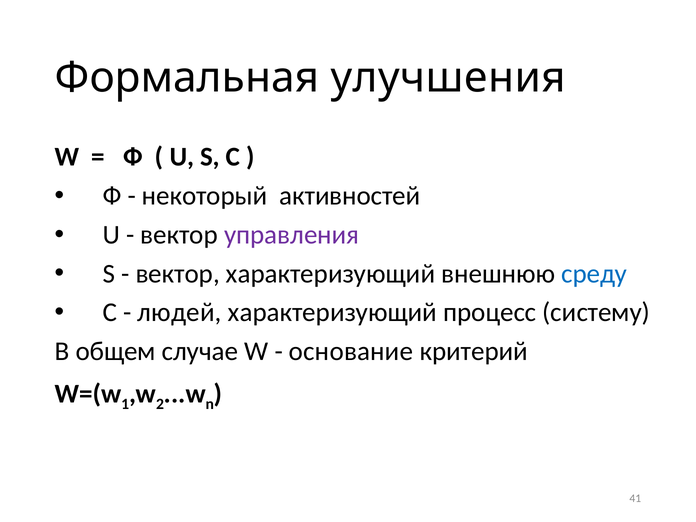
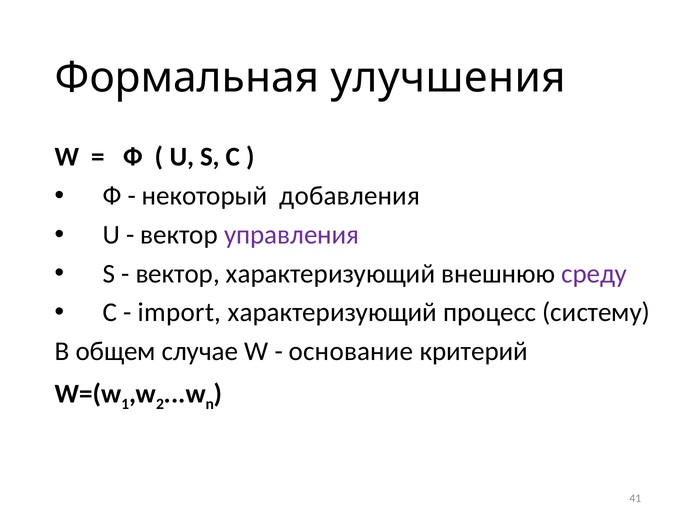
активностей: активностей -> добавления (350, 196)
среду colour: blue -> purple (594, 274)
людей: людей -> import (180, 313)
